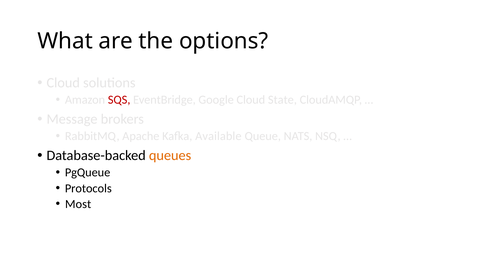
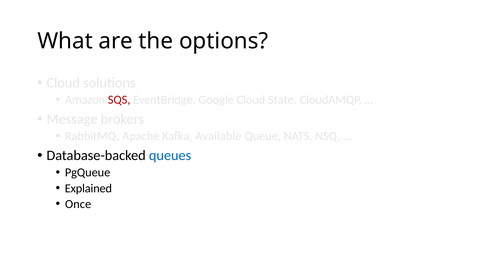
queues colour: orange -> blue (170, 155)
Protocols: Protocols -> Explained (88, 188)
Most: Most -> Once (78, 204)
